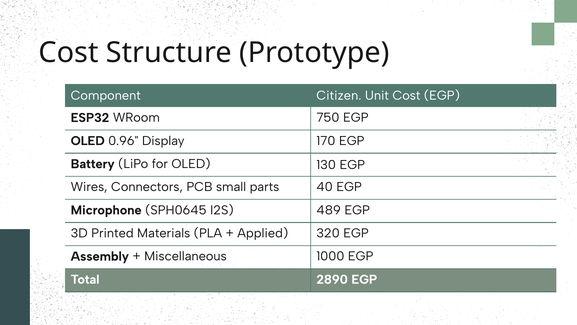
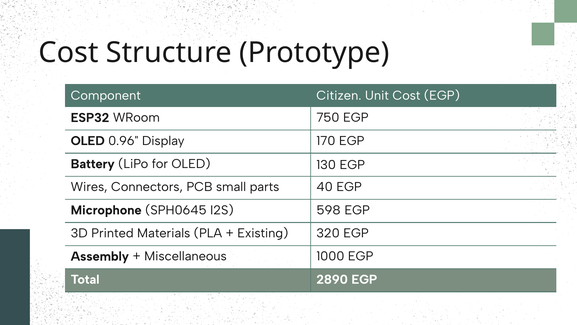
489: 489 -> 598 (329, 210)
Applied: Applied -> Existing (263, 233)
